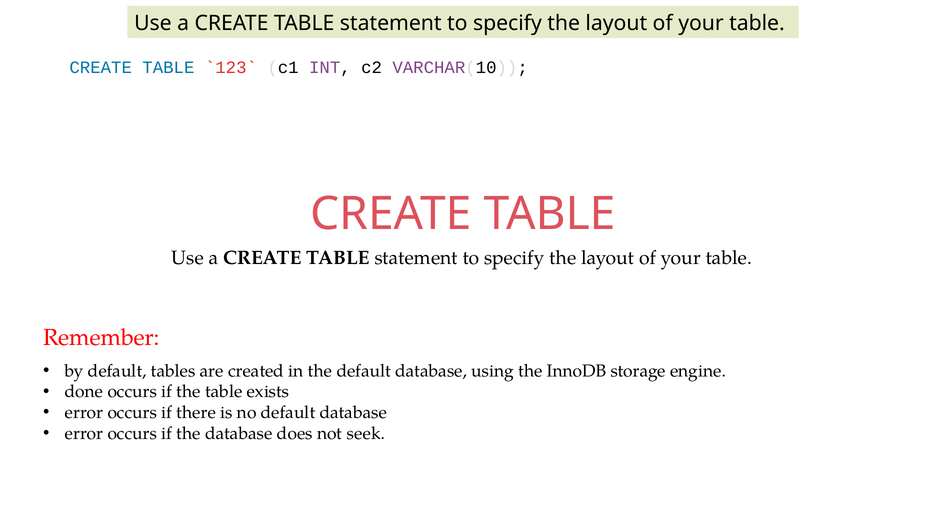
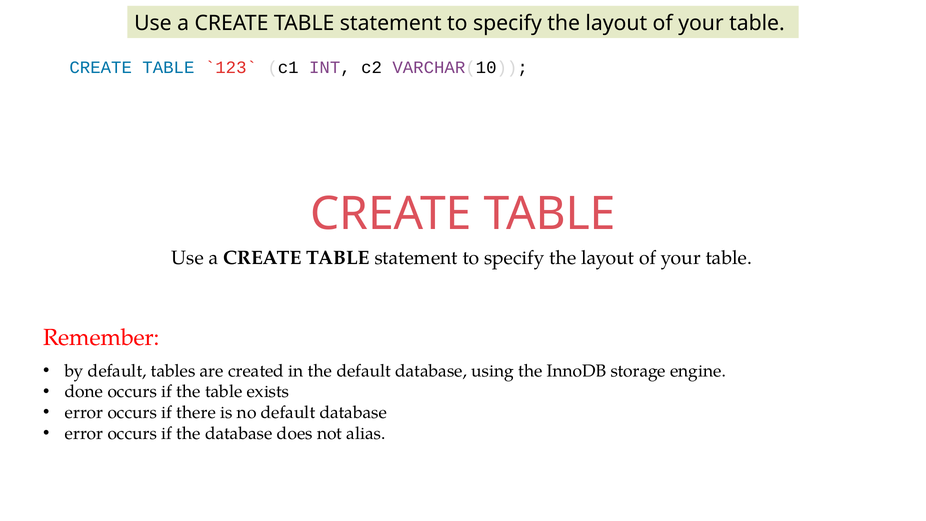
seek: seek -> alias (366, 433)
